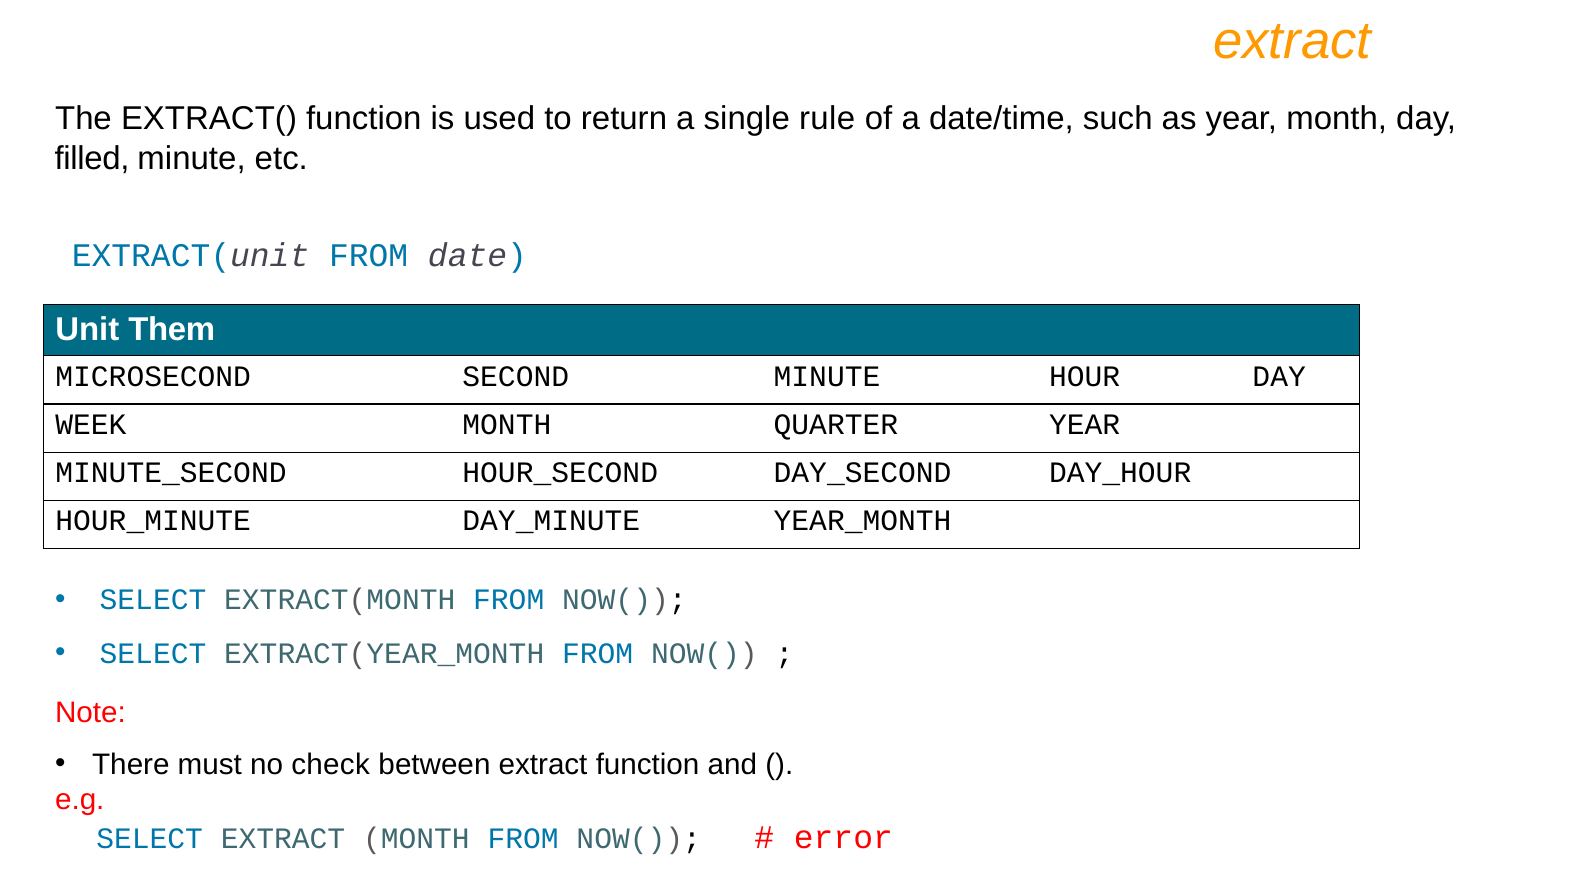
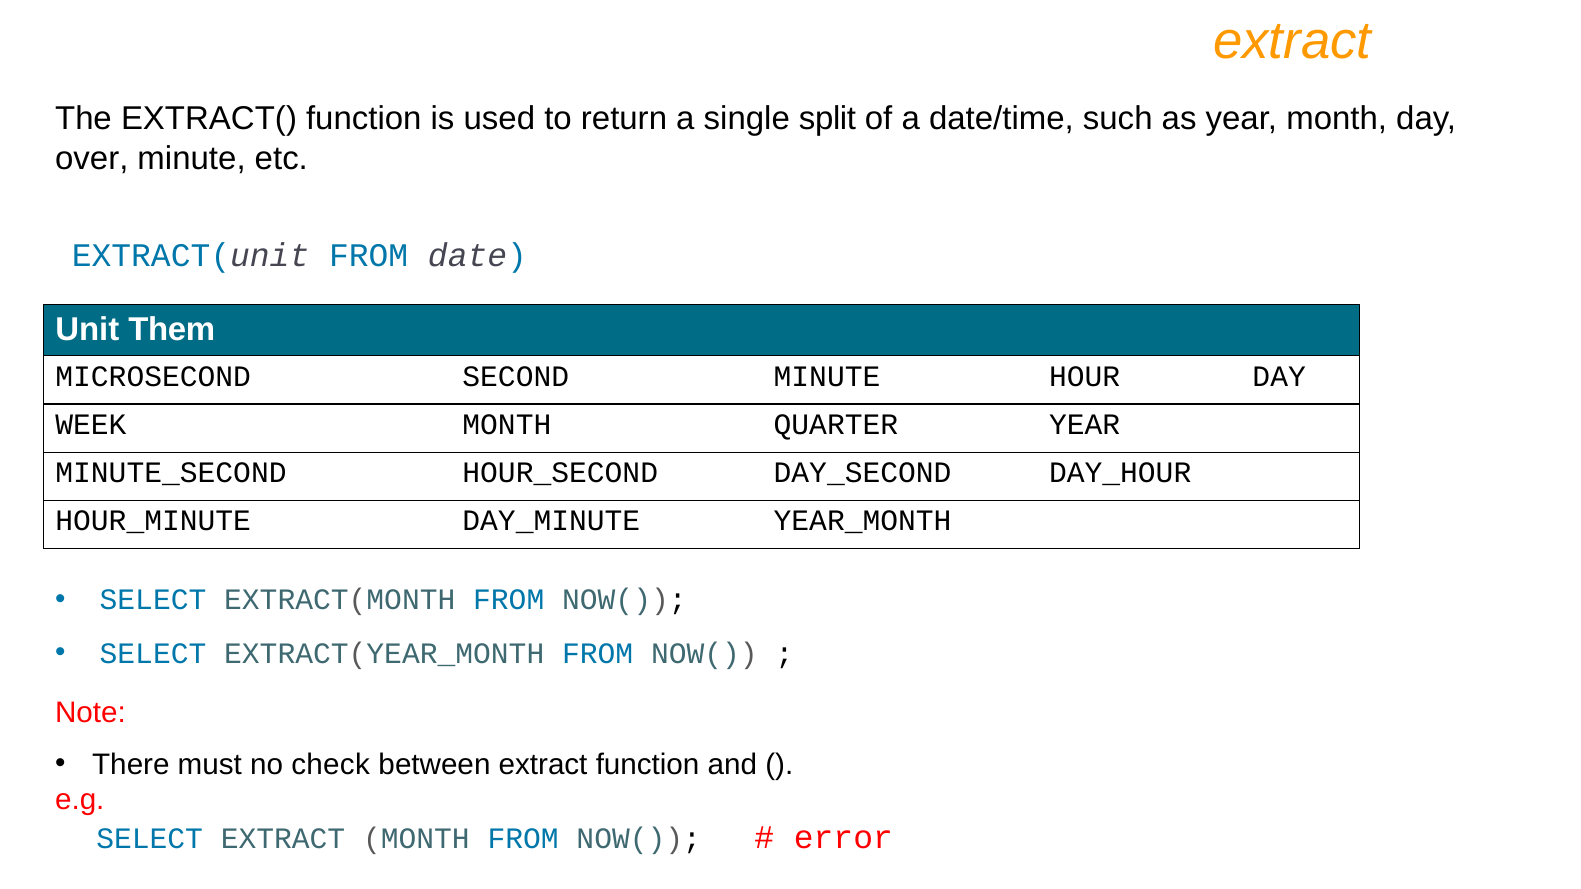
rule: rule -> split (827, 119)
filled: filled -> over (92, 159)
